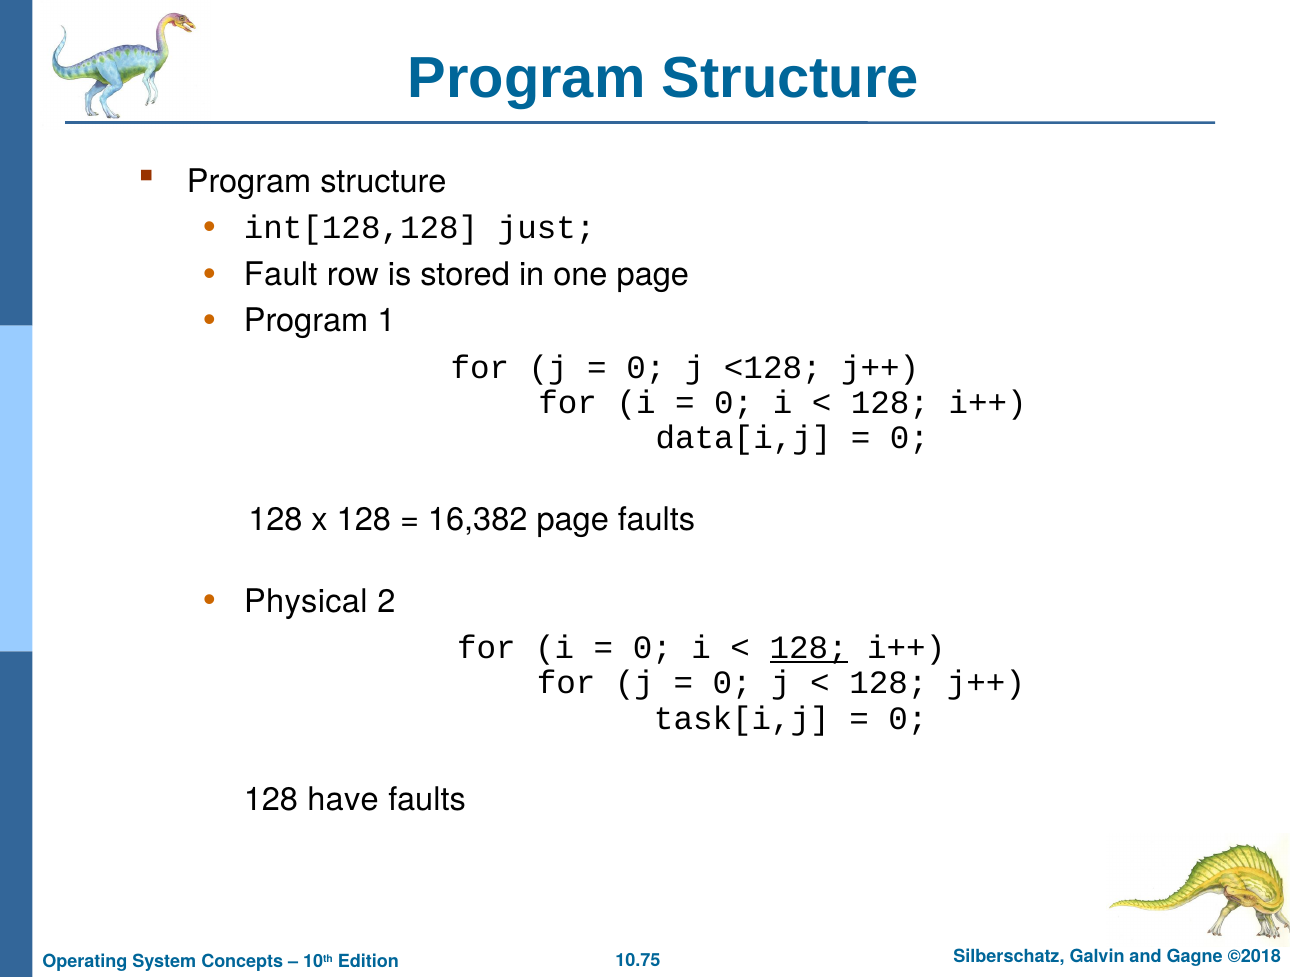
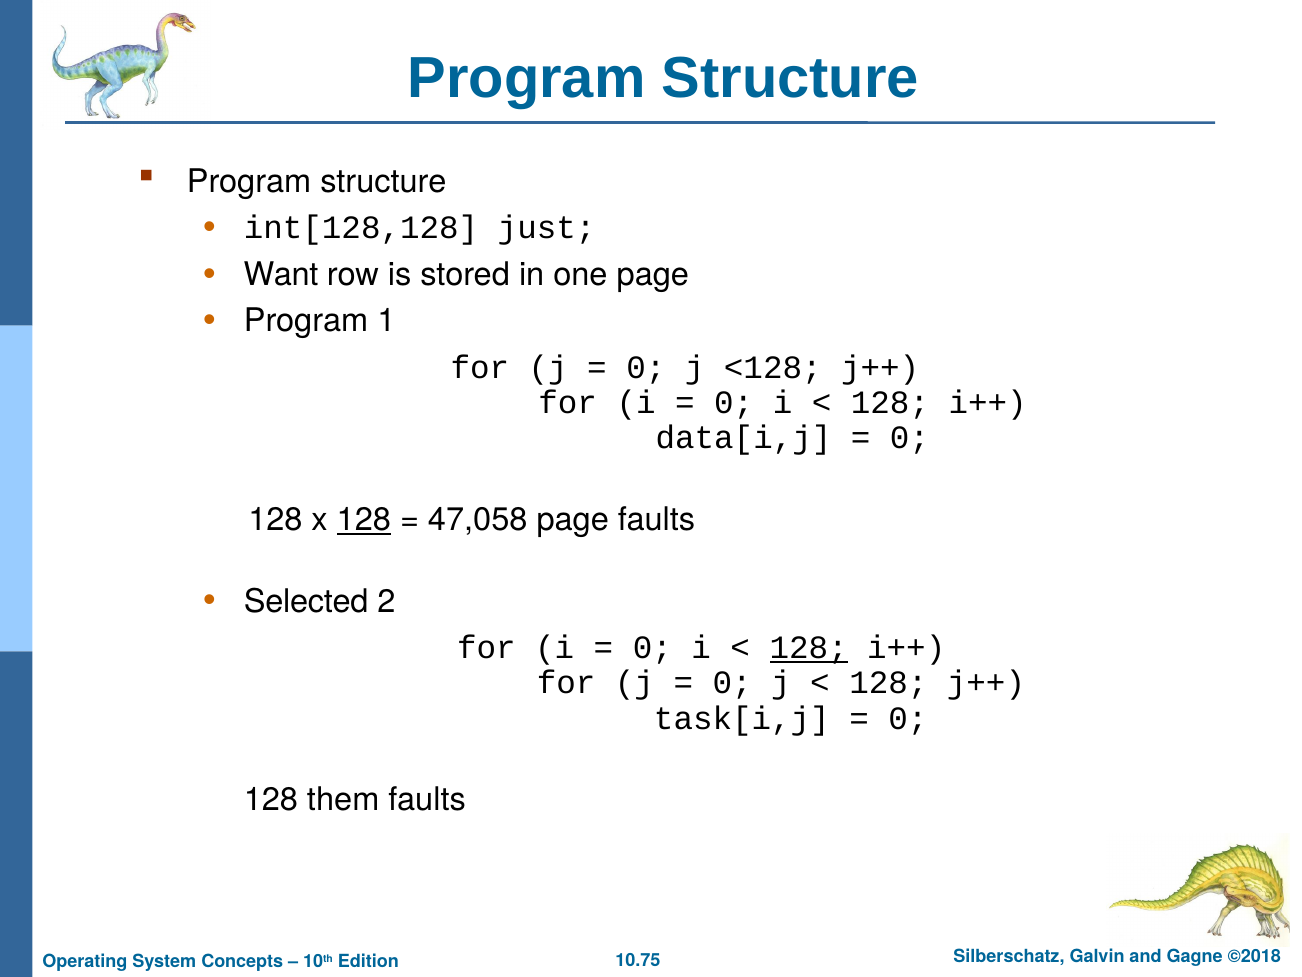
Fault: Fault -> Want (281, 274)
128 underline: none -> present (364, 519)
16,382: 16,382 -> 47,058 (478, 519)
Physical: Physical -> Selected (306, 601)
have: have -> them (343, 800)
